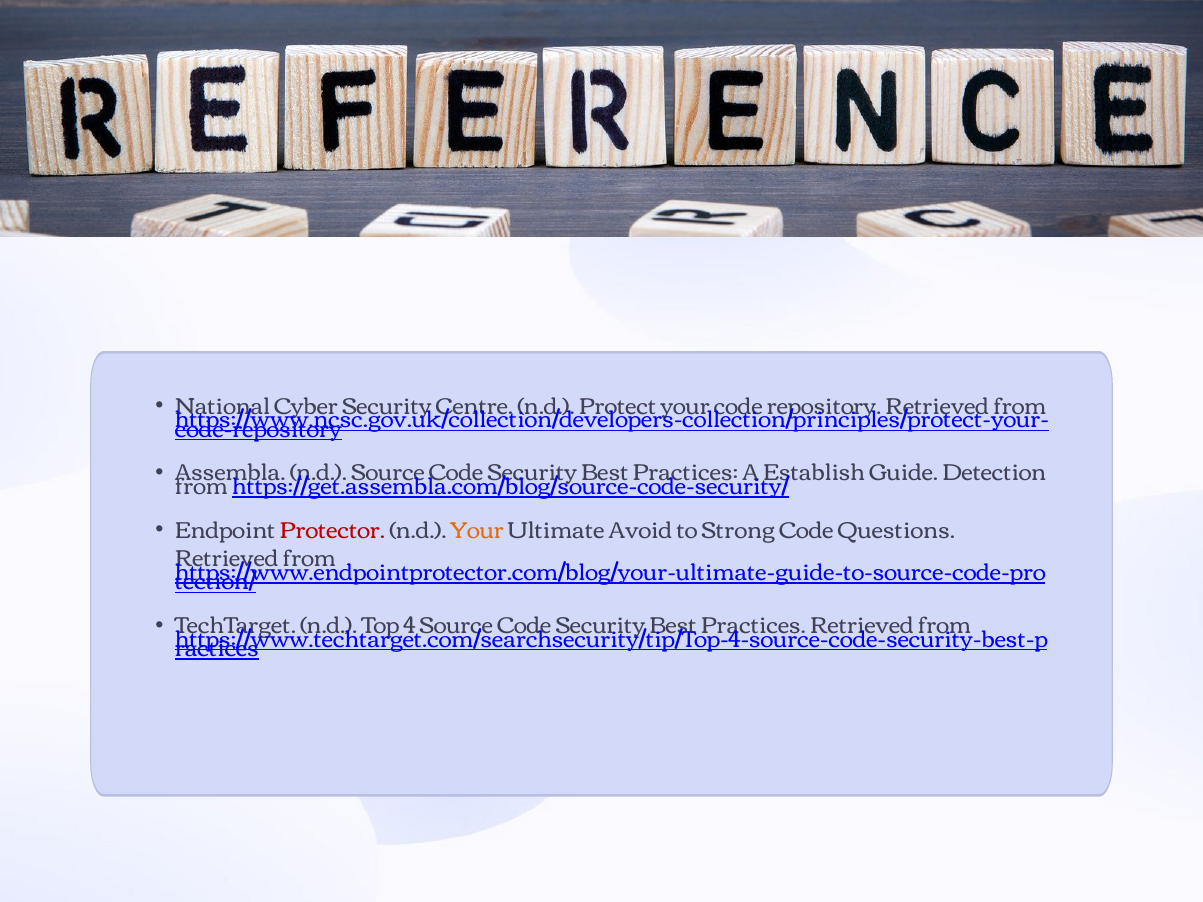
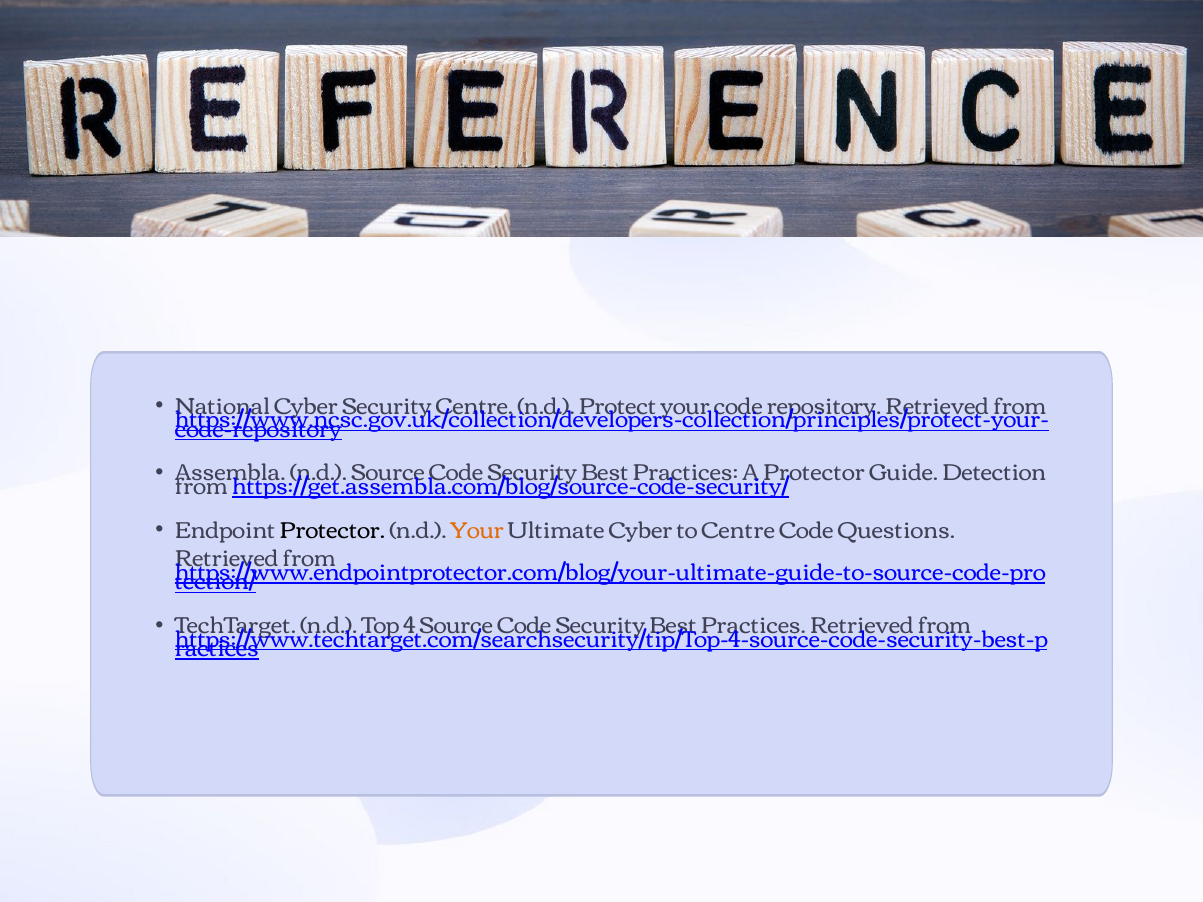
Establish: Establish -> Protector (814, 473)
Protector colour: red -> black (332, 531)
Ultimate Avoid: Avoid -> Cyber (640, 531)
to Strong: Strong -> Centre (738, 531)
